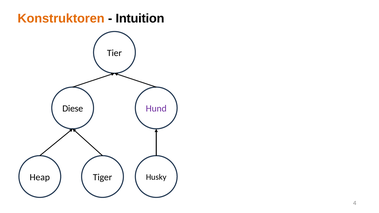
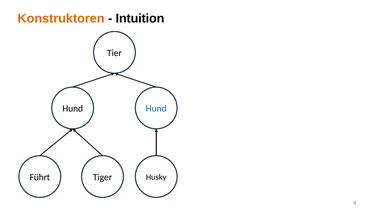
Diese: Diese -> Hund (73, 109)
Hund colour: purple -> blue (156, 109)
Heap: Heap -> Führt (40, 177)
